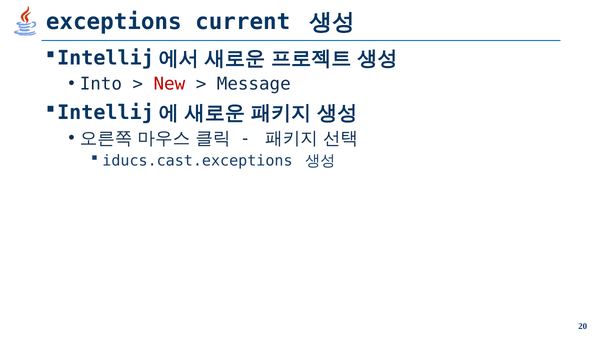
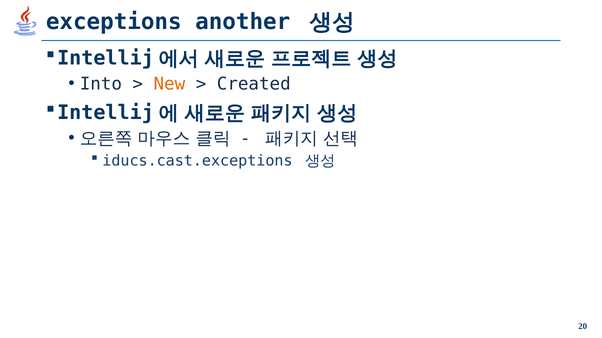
current: current -> another (243, 22)
New colour: red -> orange (169, 84)
Message: Message -> Created (254, 84)
